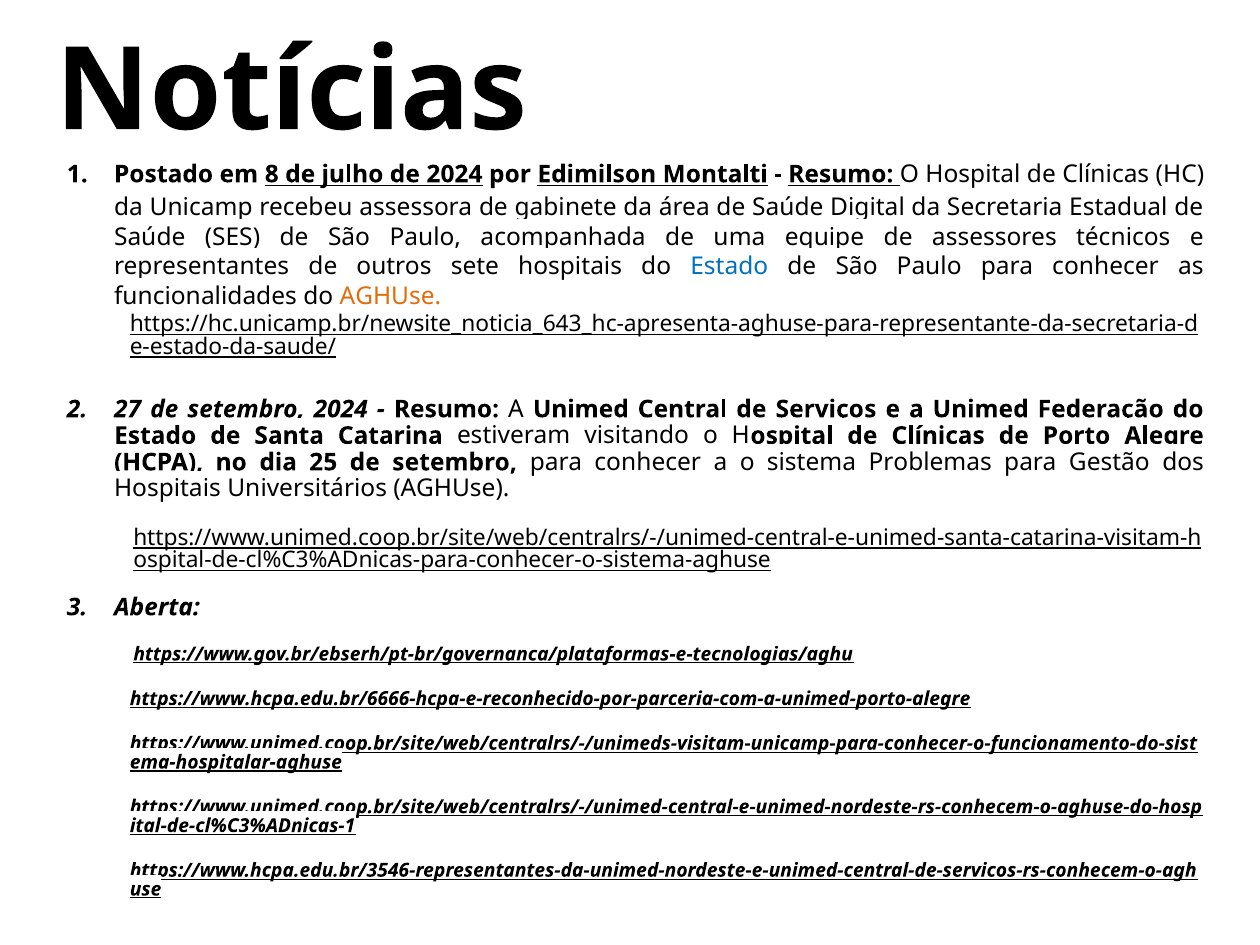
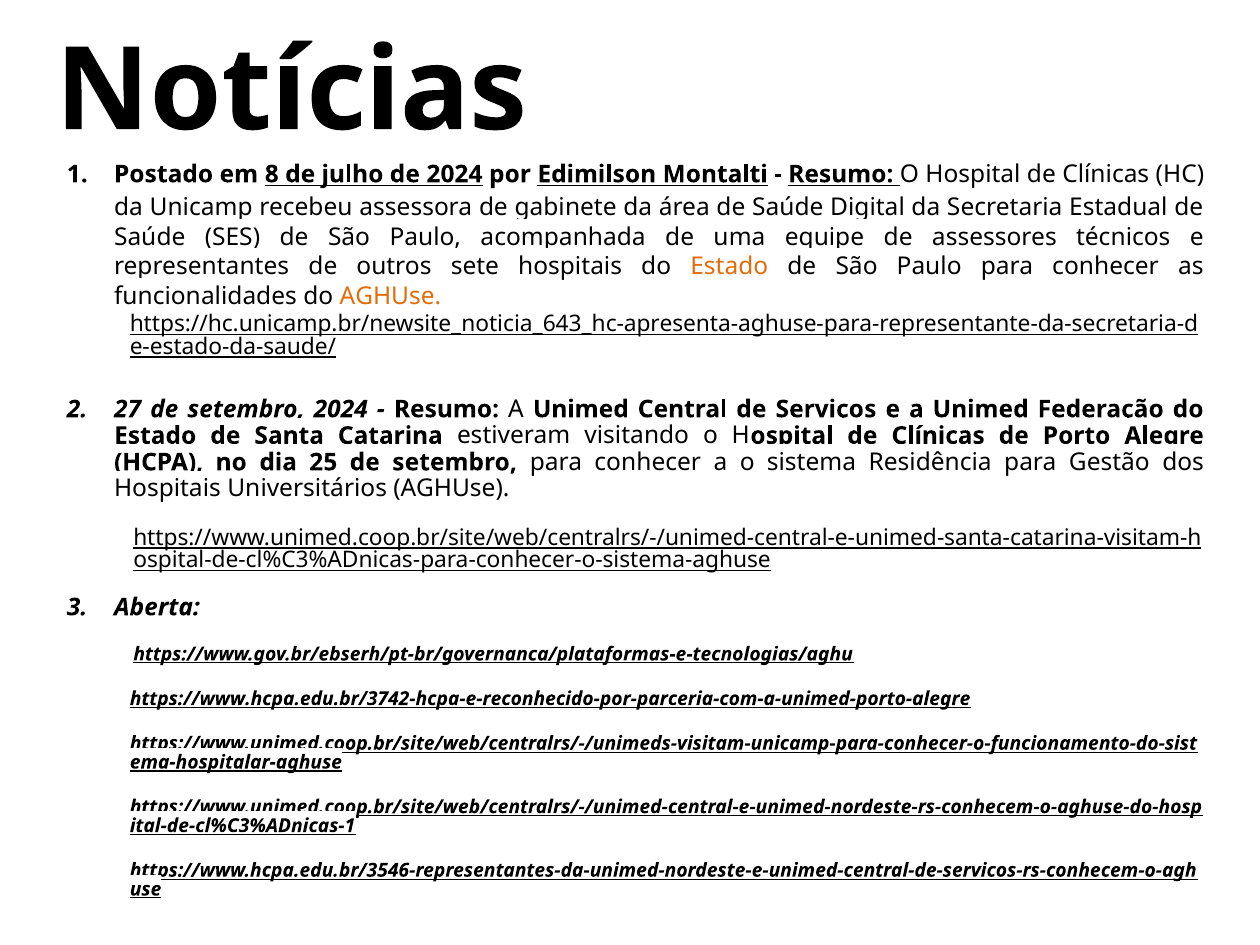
Estado colour: blue -> orange (729, 267)
Problemas: Problemas -> Residência (930, 462)
https://www.hcpa.edu.br/6666-hcpa-e-reconhecido-por-parceria-com-a-unimed-porto-alegre: https://www.hcpa.edu.br/6666-hcpa-e-reconhecido-por-parceria-com-a-unimed-porto-alegre -> https://www.hcpa.edu.br/3742-hcpa-e-reconhecido-por-parceria-com-a-unimed-porto-alegre (550, 699)
